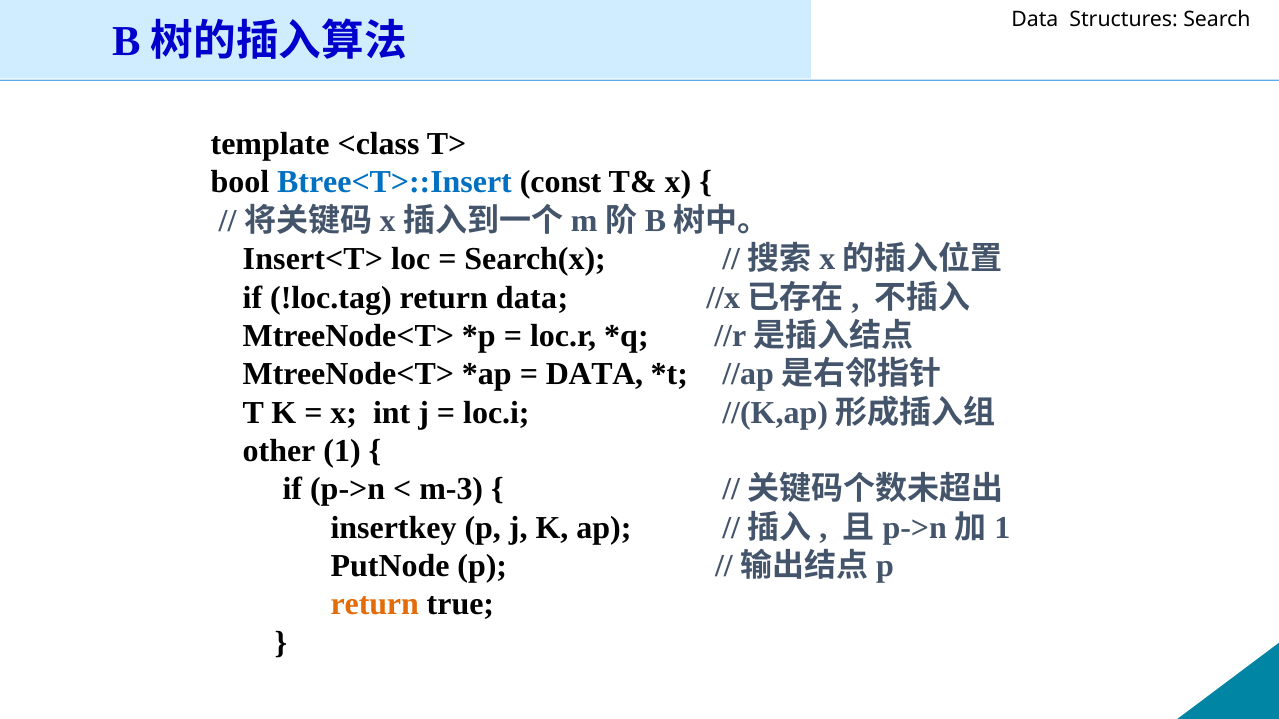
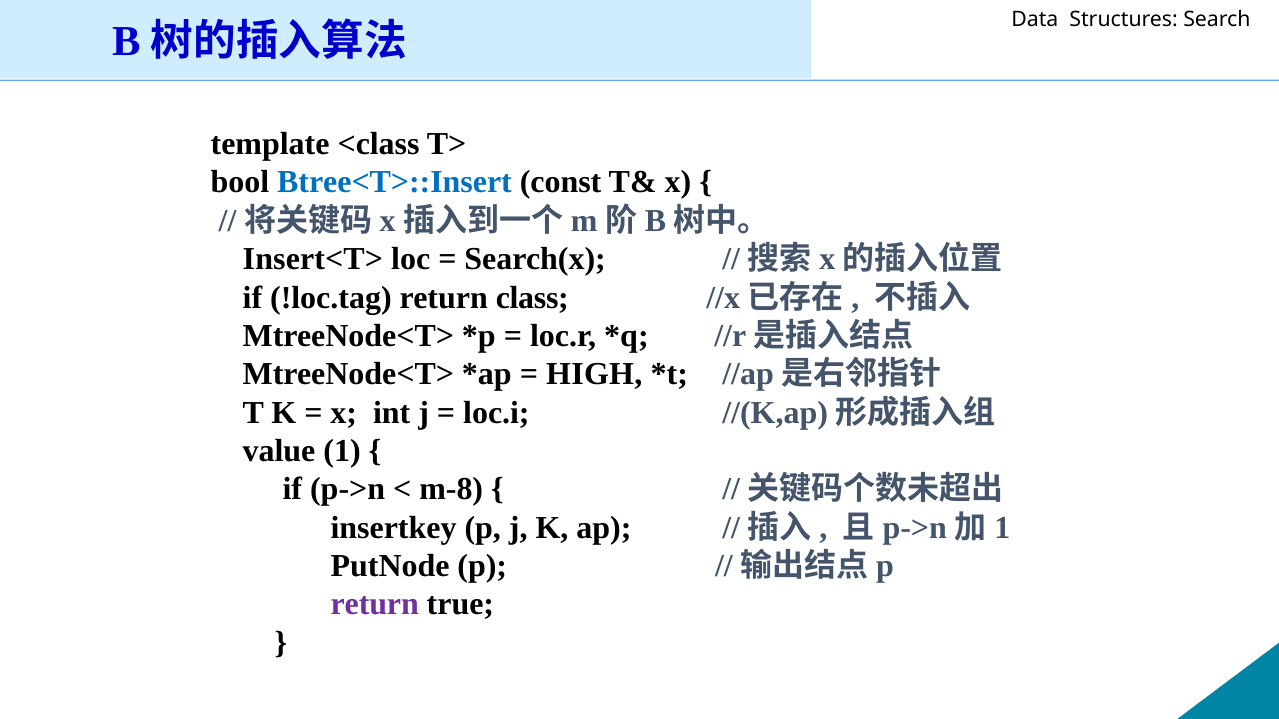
return data: data -> class (532, 298)
DATA: DATA -> HIGH (594, 374)
other: other -> value (279, 451)
m-3: m-3 -> m-8 (451, 489)
return colour: orange -> purple (375, 605)
